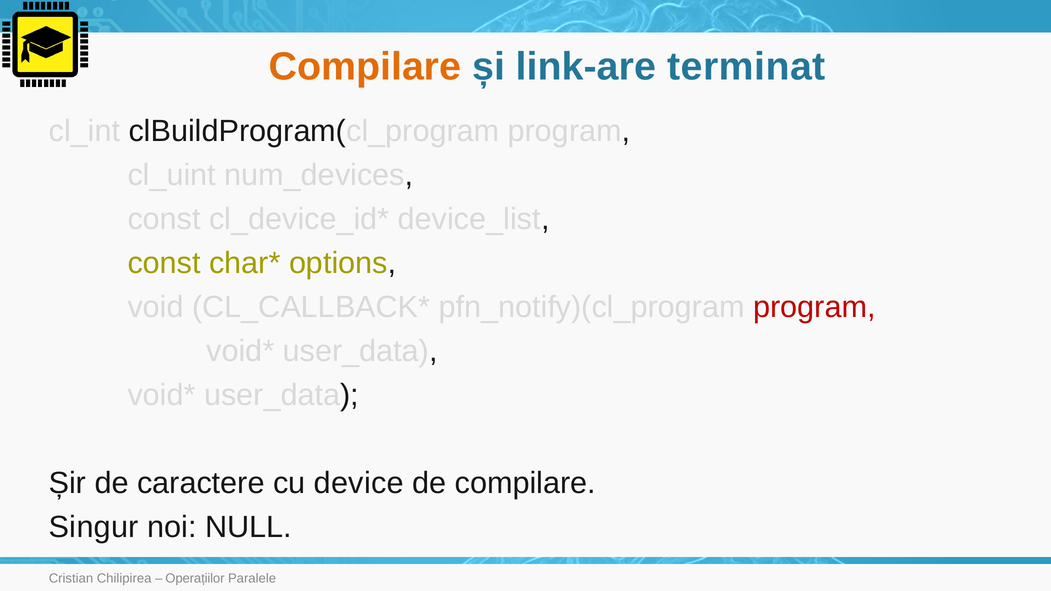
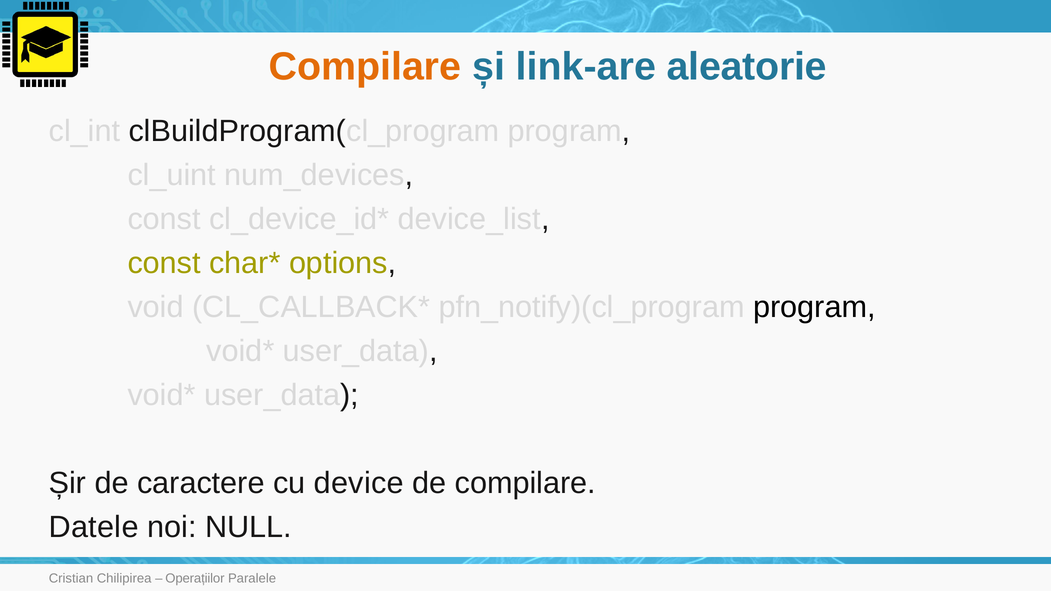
terminat: terminat -> aleatorie (747, 67)
program colour: red -> black (814, 307)
Singur: Singur -> Datele (94, 527)
